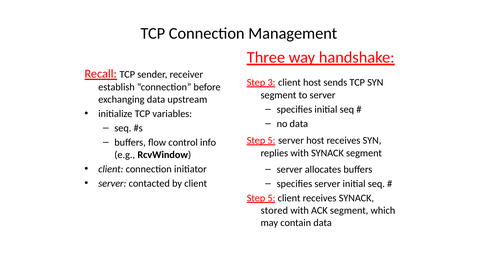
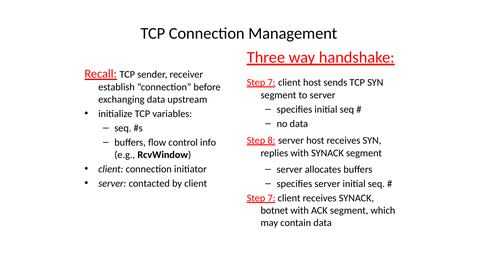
3: 3 -> 7 (271, 82)
5: 5 -> 8 (271, 140)
5: 5 -> 7 (271, 198)
stored: stored -> botnet (274, 210)
